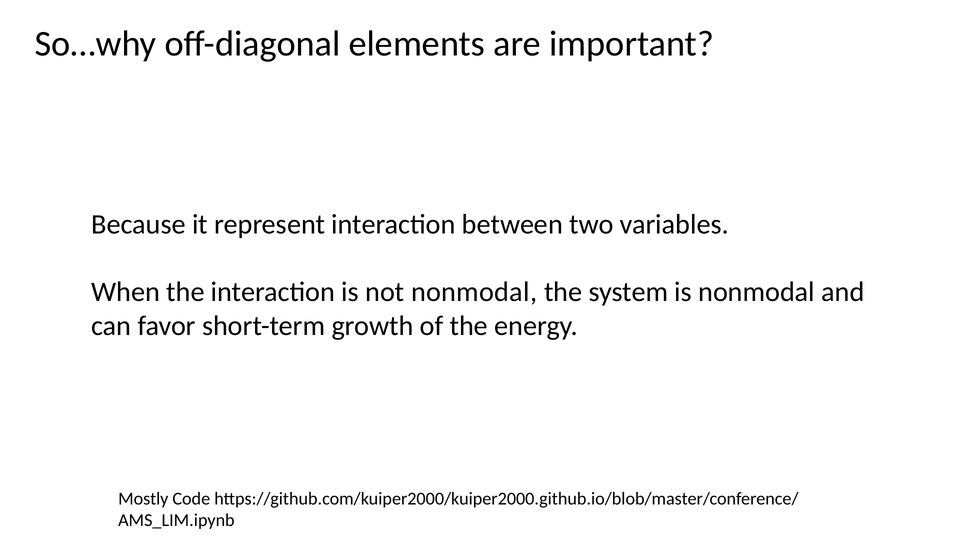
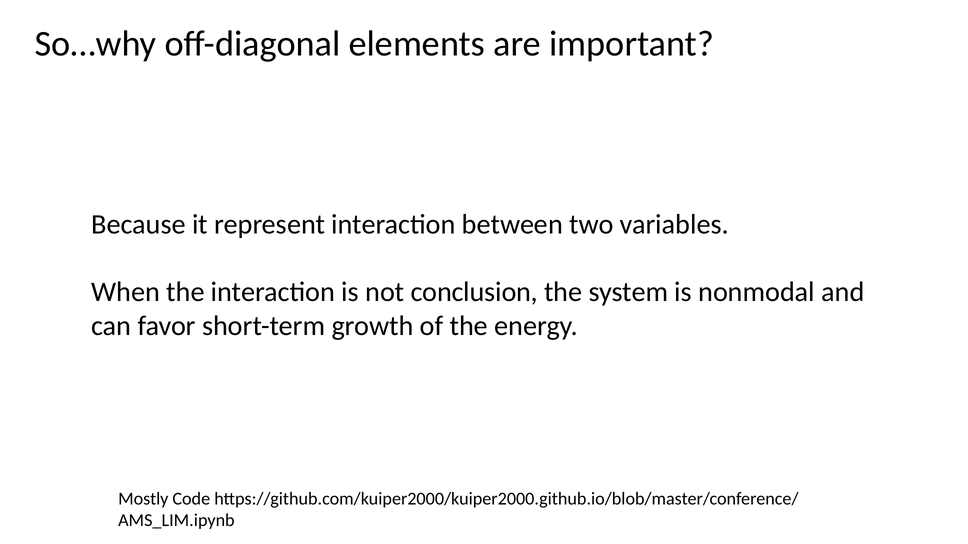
not nonmodal: nonmodal -> conclusion (474, 292)
